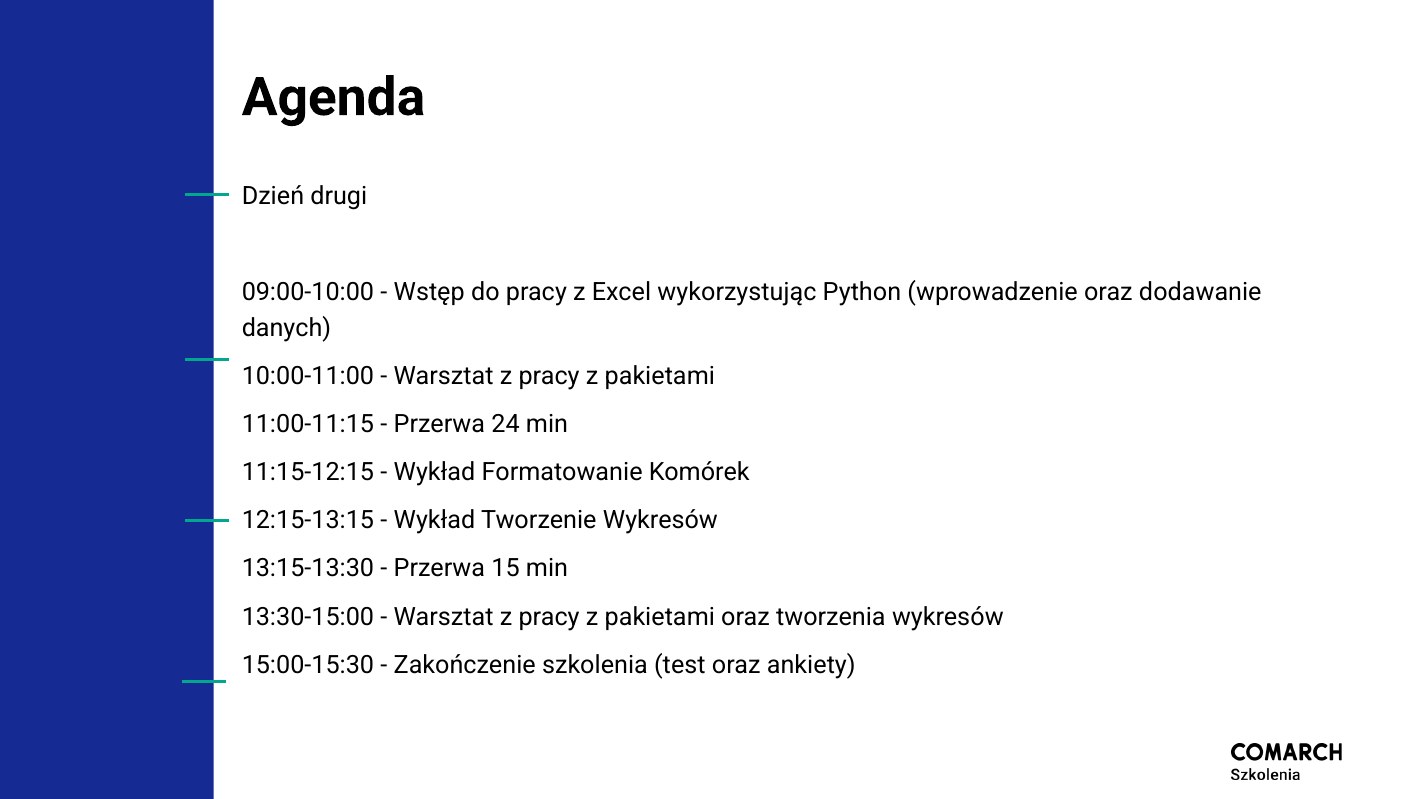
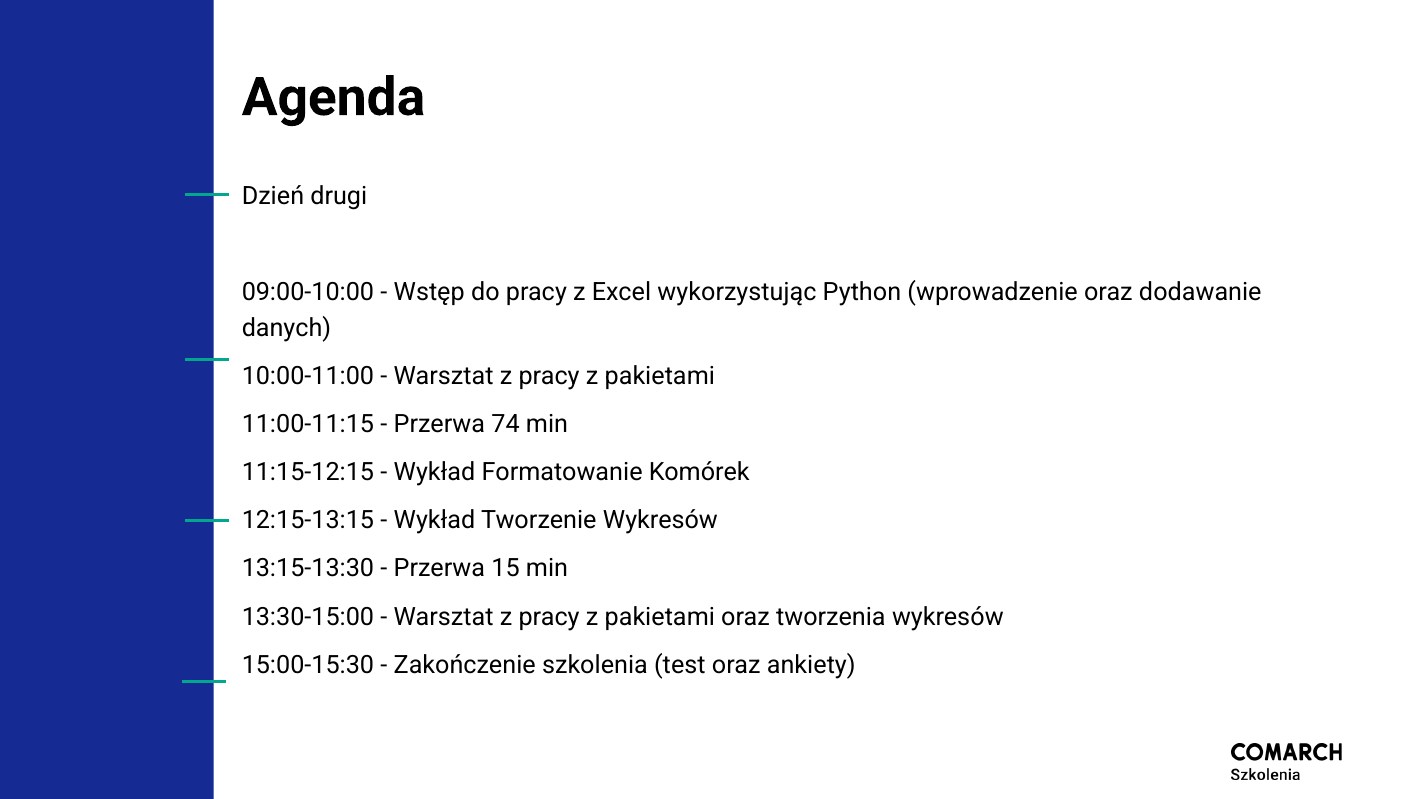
24: 24 -> 74 (506, 425)
